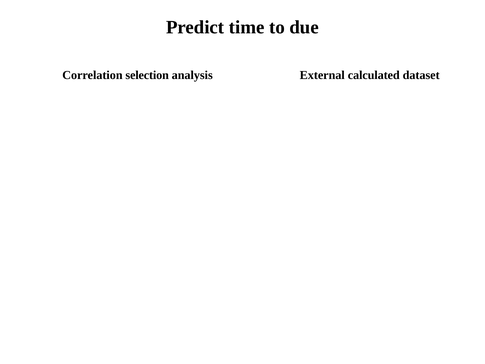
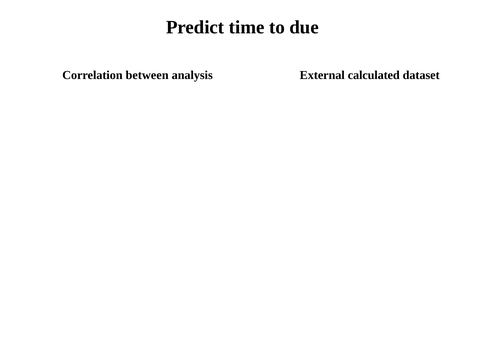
selection: selection -> between (147, 75)
